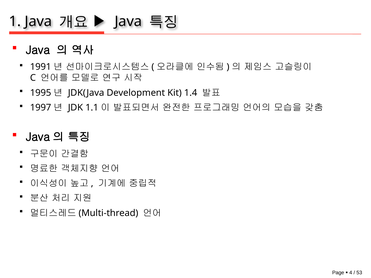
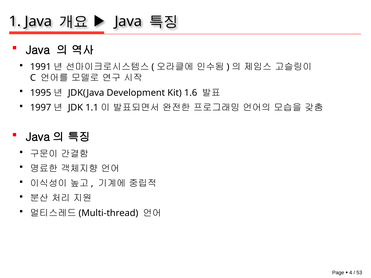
1.4: 1.4 -> 1.6 (191, 93)
